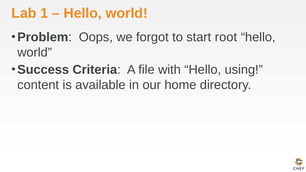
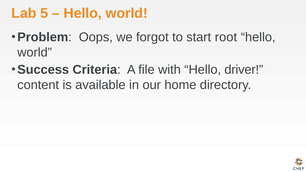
1: 1 -> 5 (44, 13)
using: using -> driver (244, 70)
